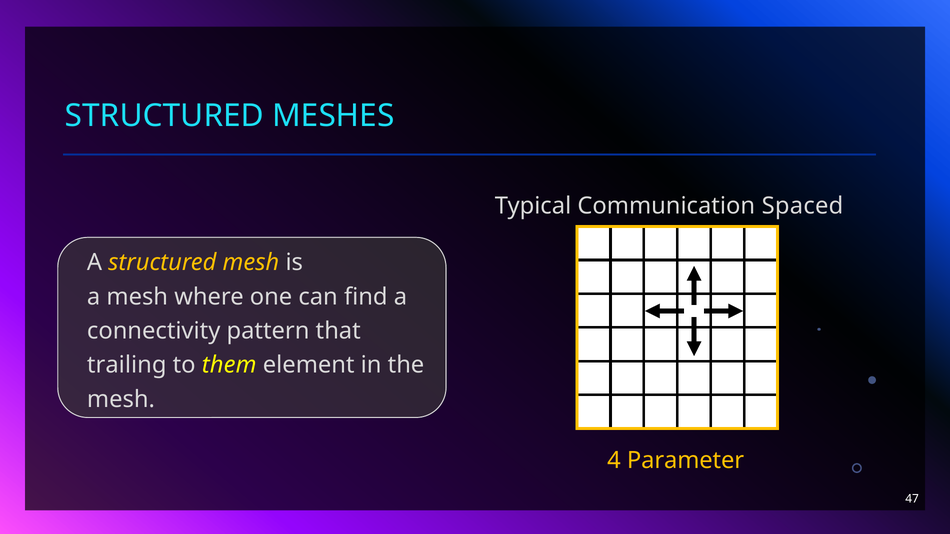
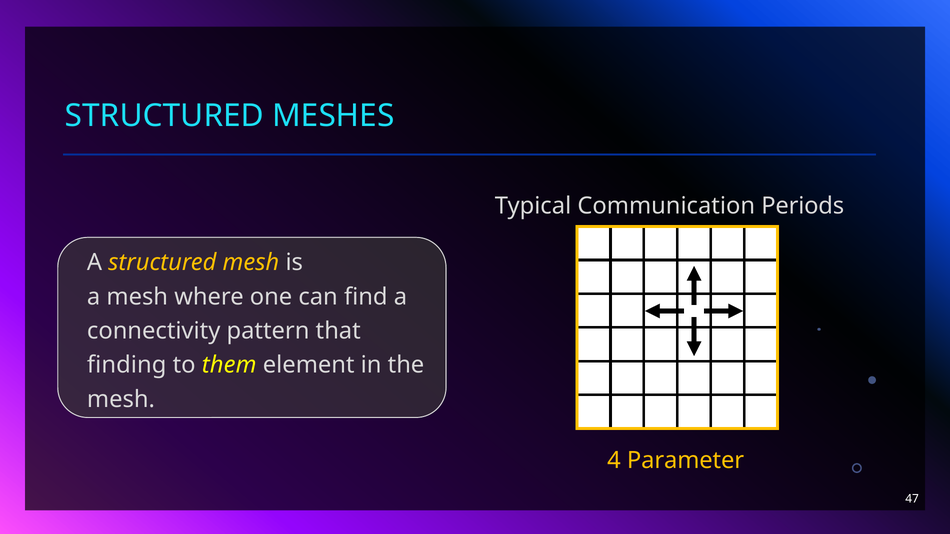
Spaced: Spaced -> Periods (803, 206)
trailing: trailing -> finding (127, 365)
